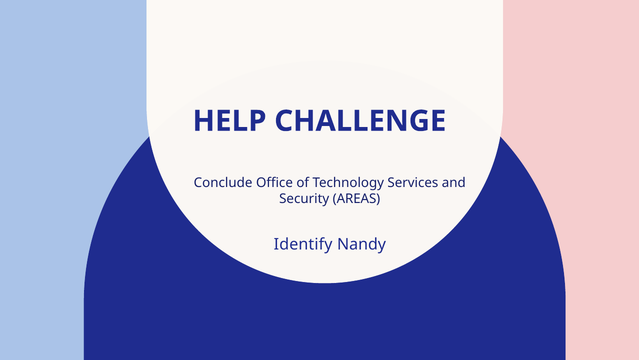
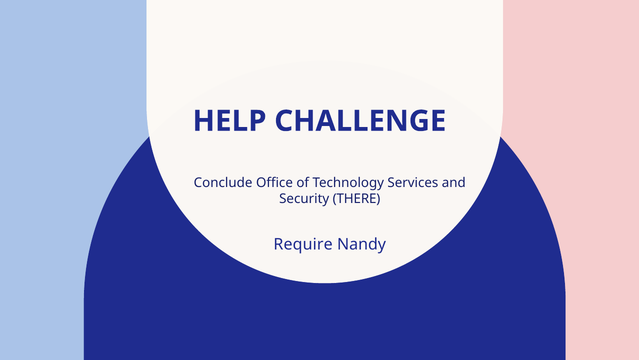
AREAS: AREAS -> THERE (357, 199)
Identify: Identify -> Require (303, 244)
